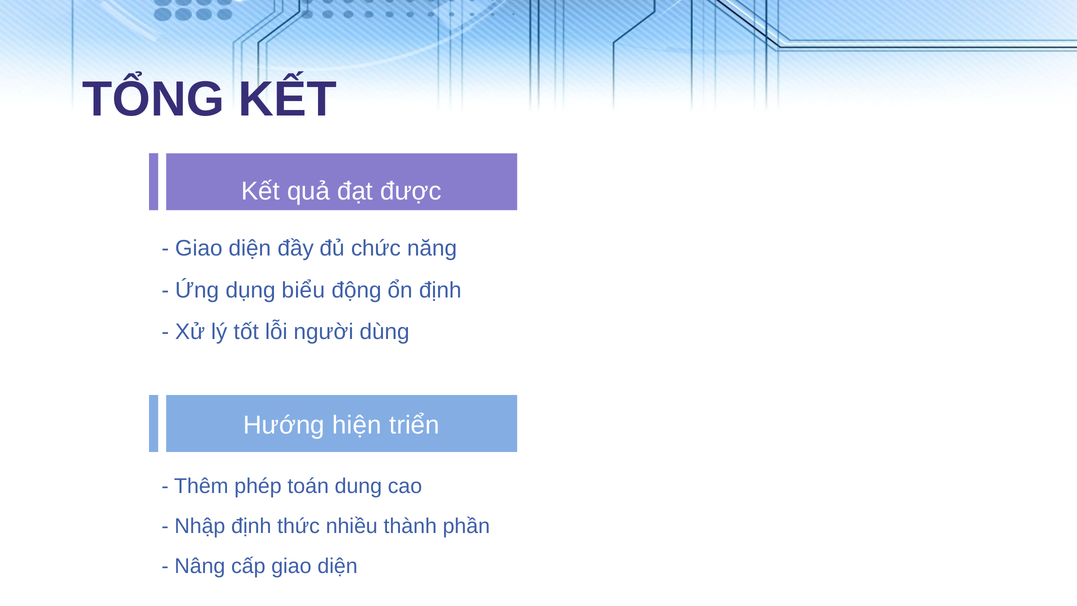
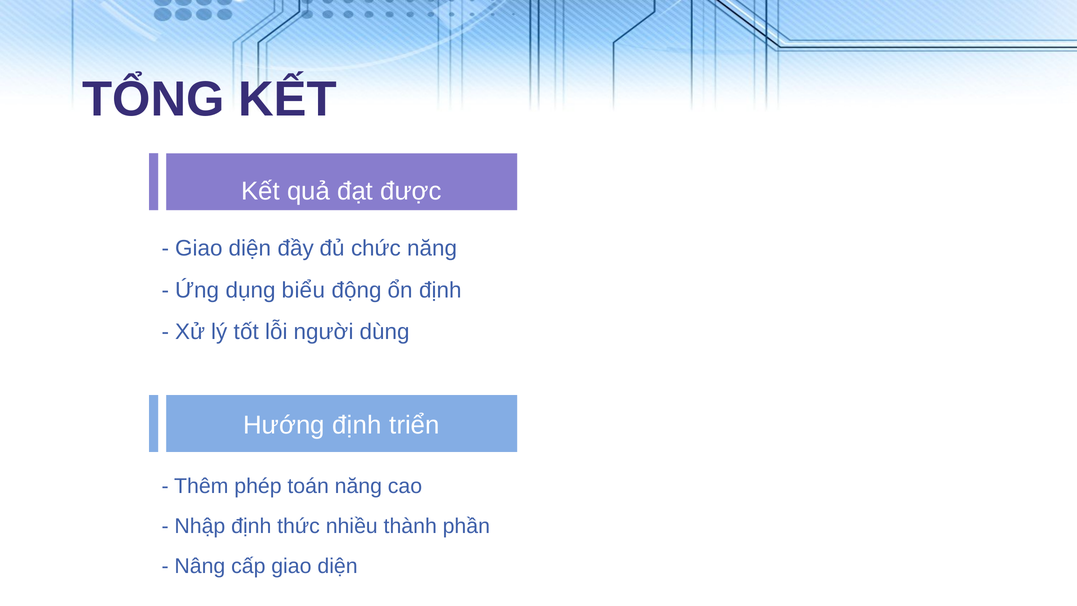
Hướng hiện: hiện -> định (357, 425)
toán dung: dung -> năng (358, 486)
